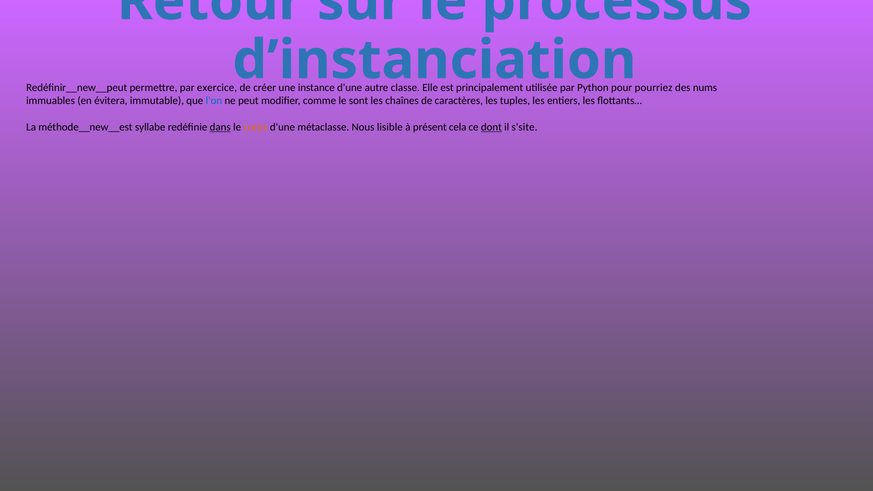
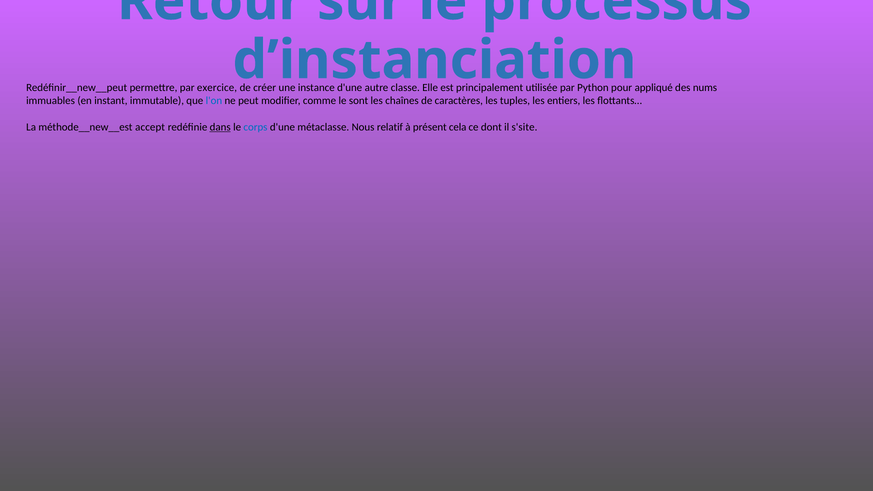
pourriez: pourriez -> appliqué (654, 88)
évitera: évitera -> instant (111, 101)
syllabe: syllabe -> accept (150, 127)
corps colour: orange -> blue (256, 127)
lisible: lisible -> relatif (390, 127)
dont underline: present -> none (491, 127)
